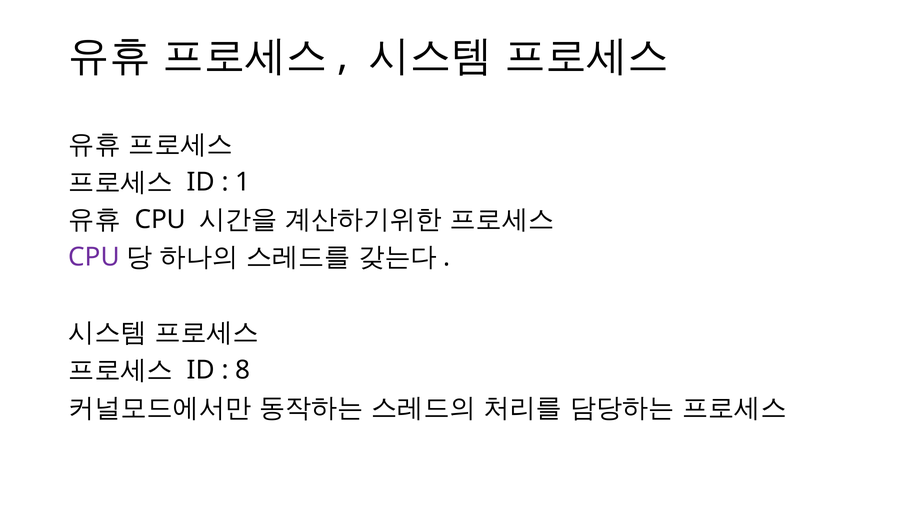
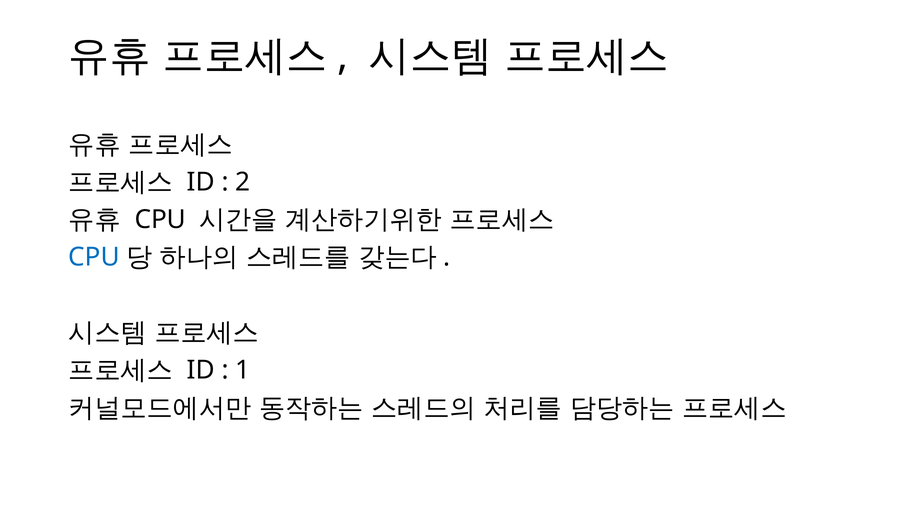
1: 1 -> 2 (243, 182)
CPU colour: purple -> blue (94, 257)
8: 8 -> 1 (243, 370)
